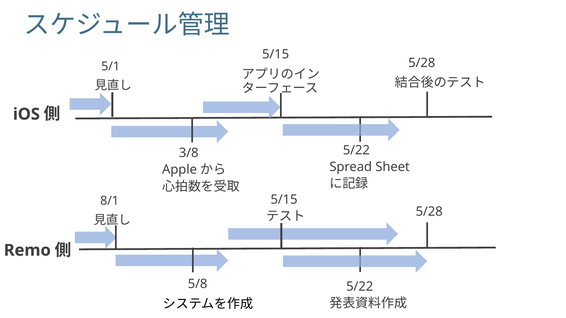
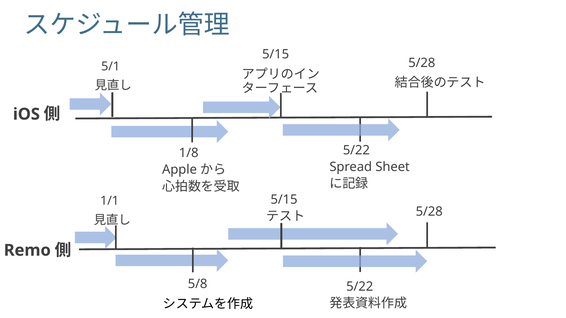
3/8: 3/8 -> 1/8 (189, 153)
8/1: 8/1 -> 1/1 (110, 201)
